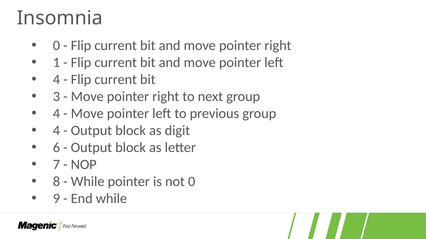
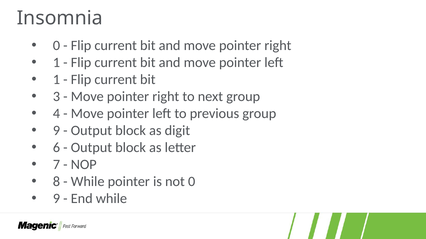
4: 4 -> 1 (56, 80)
4: 4 -> 9 (56, 131)
